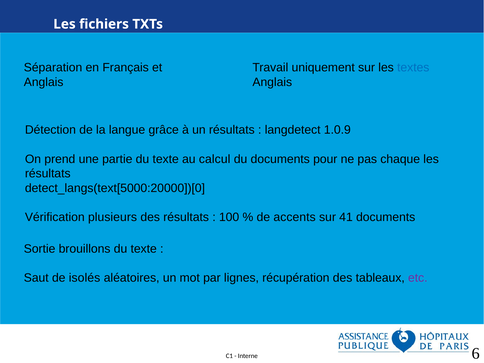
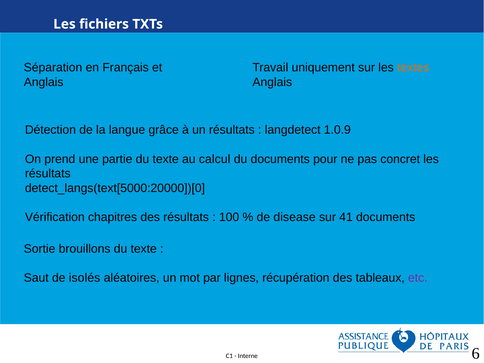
textes colour: blue -> orange (413, 68)
chaque: chaque -> concret (400, 159)
plusieurs: plusieurs -> chapitres (113, 217)
accents: accents -> disease (295, 217)
